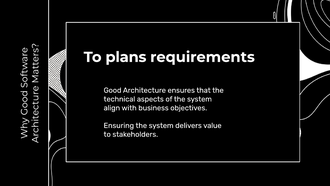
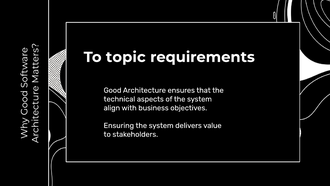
plans: plans -> topic (126, 57)
